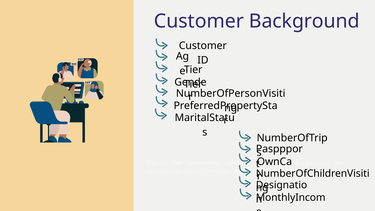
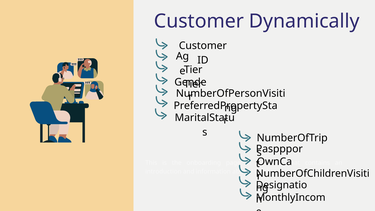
Background: Background -> Dynamically (304, 21)
